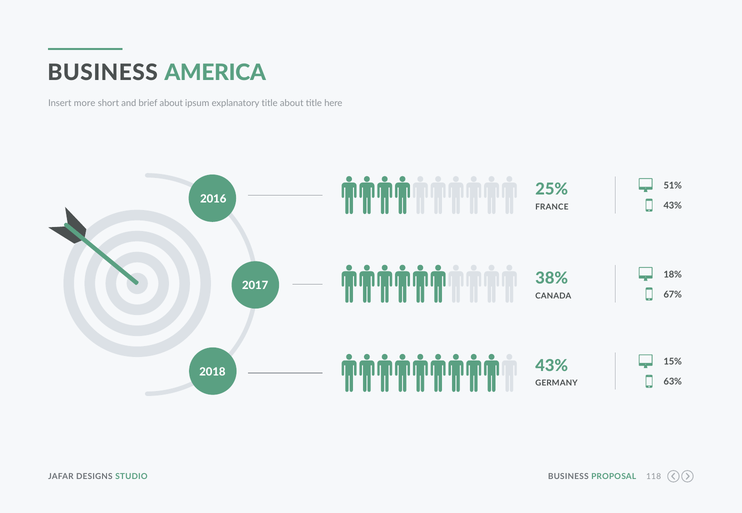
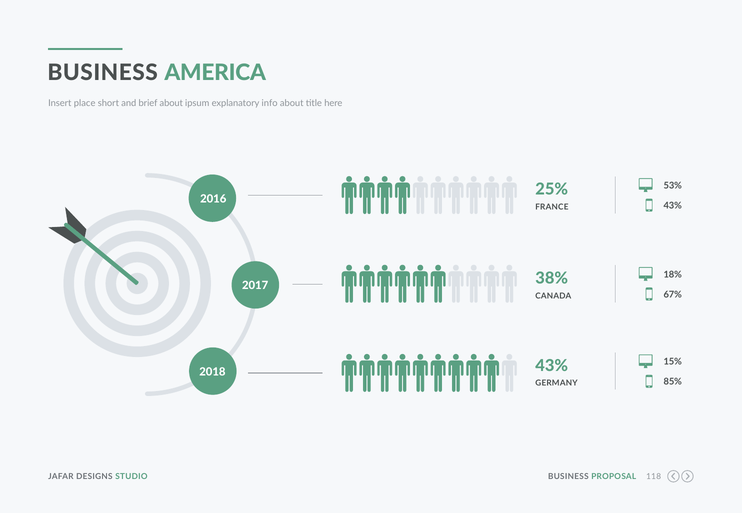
more: more -> place (85, 103)
explanatory title: title -> info (270, 103)
51%: 51% -> 53% (673, 186)
63%: 63% -> 85% (673, 382)
